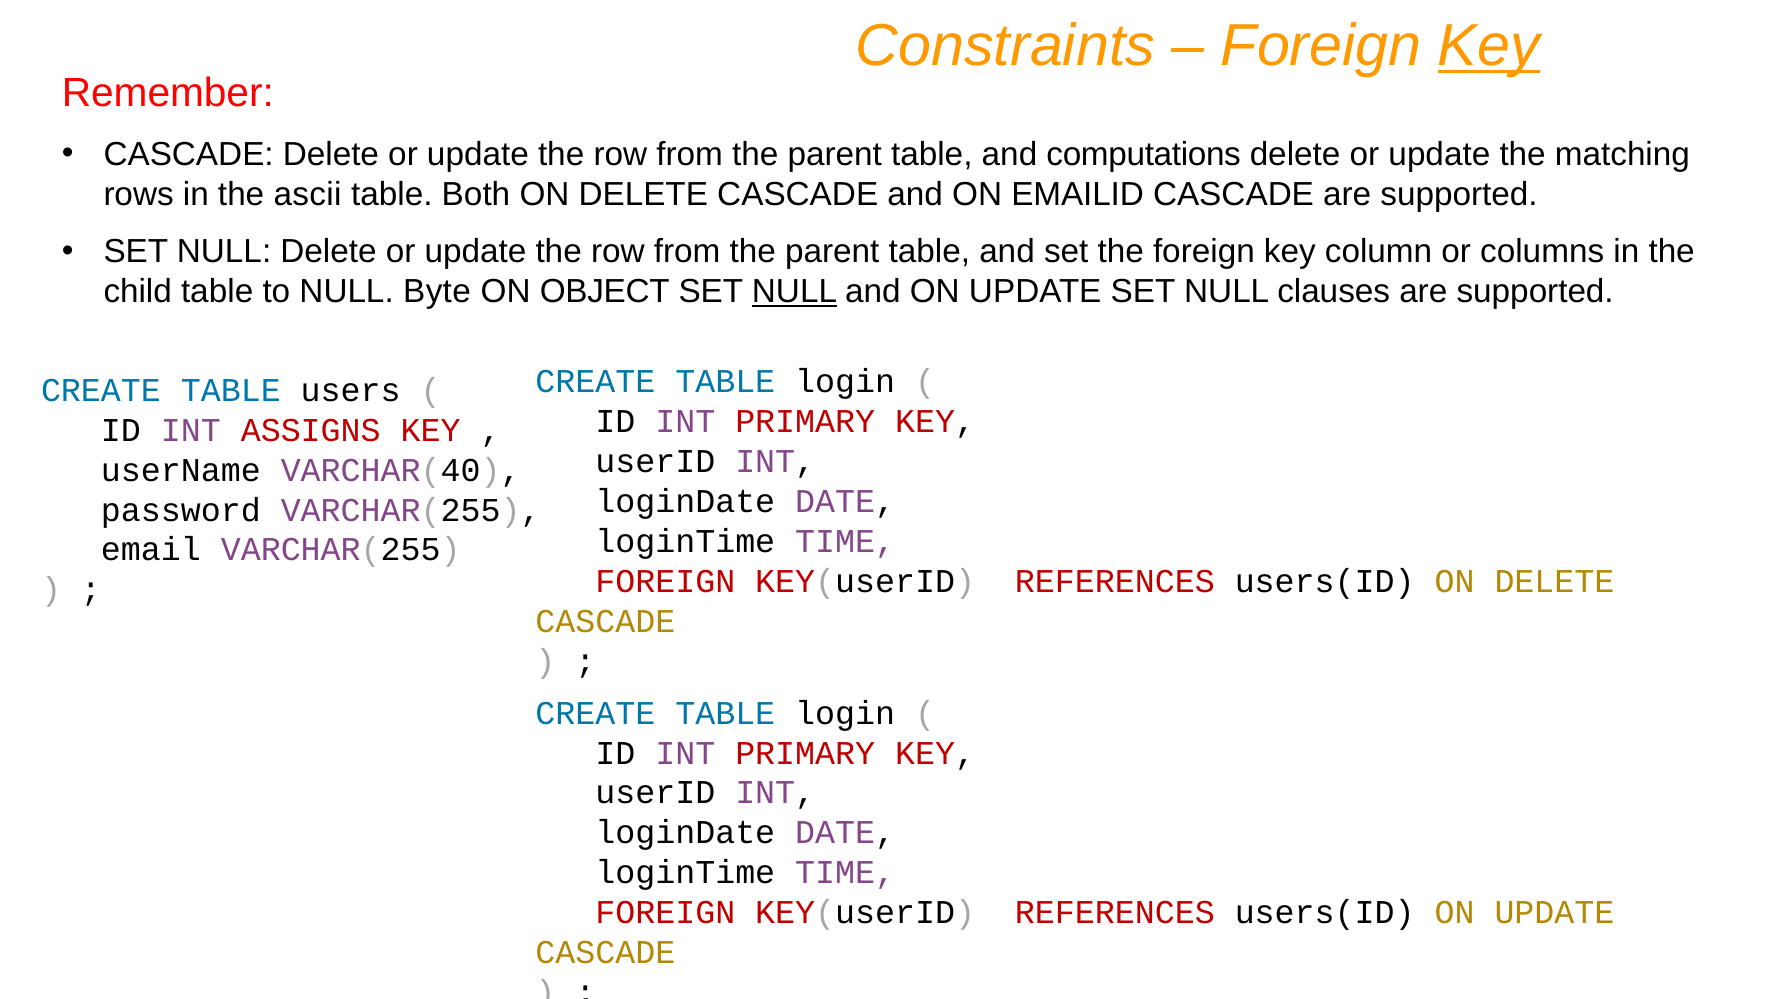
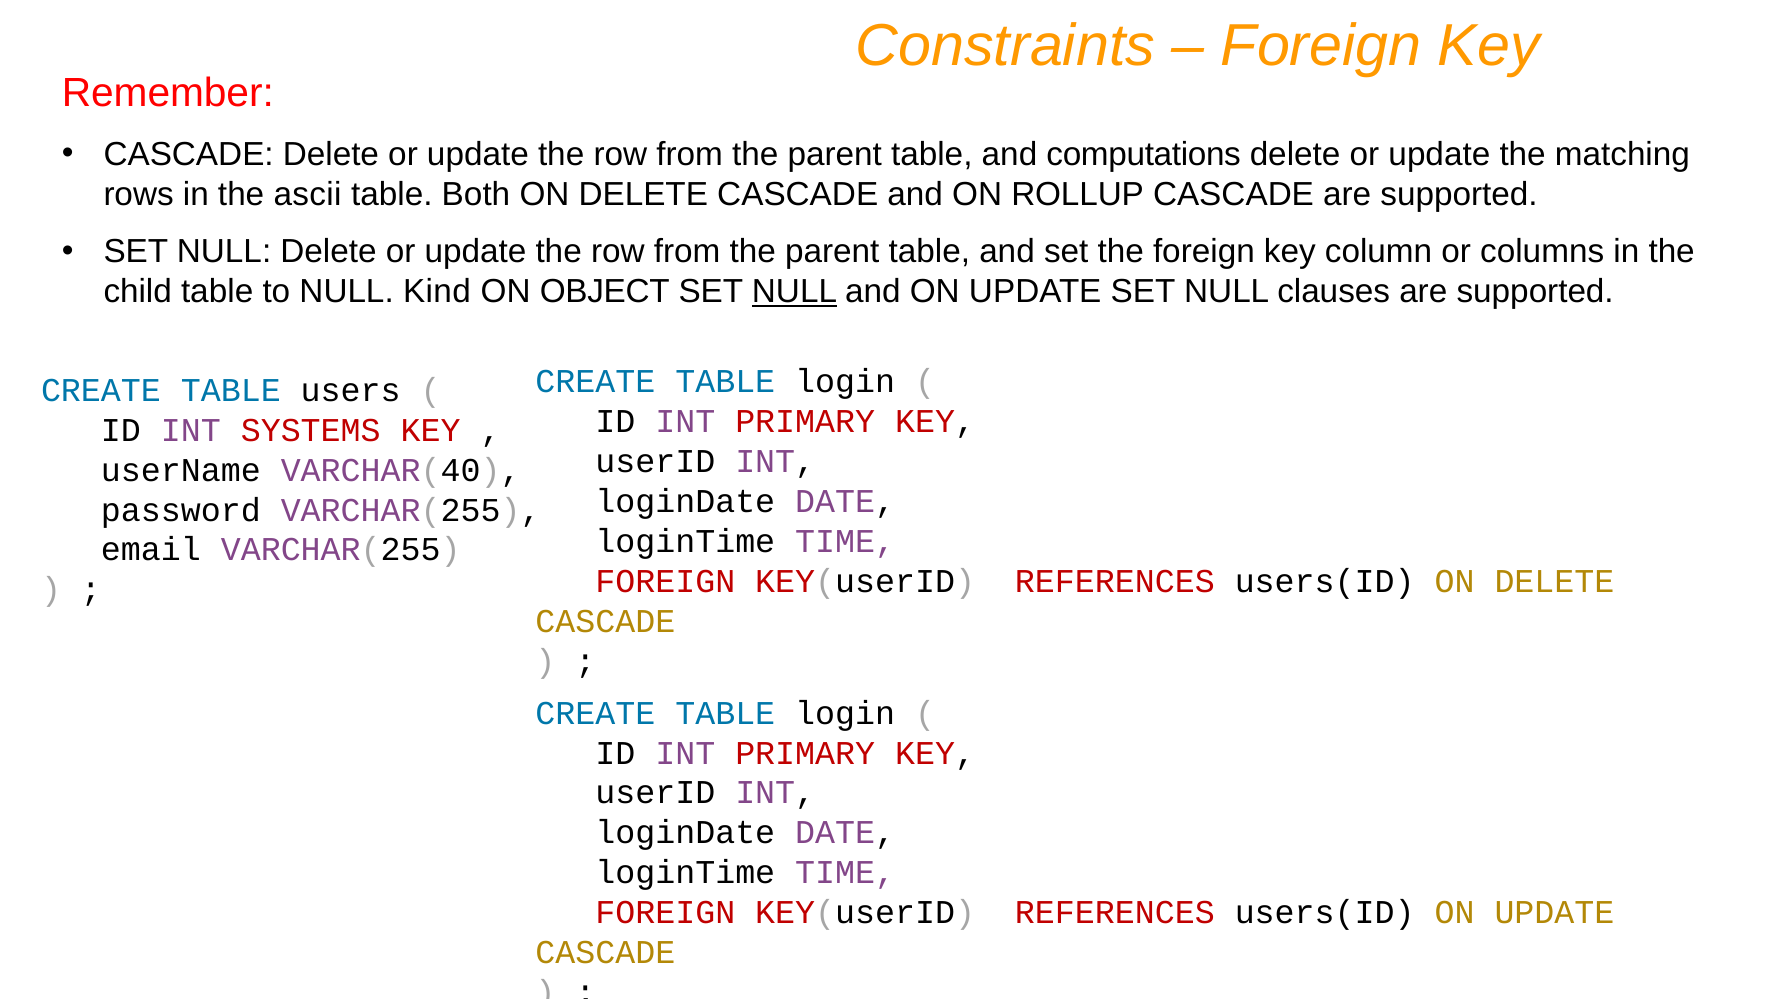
Key underline: present -> none (1489, 46)
EMAILID: EMAILID -> ROLLUP (1078, 194)
Byte: Byte -> Kind (437, 292)
ASSIGNS: ASSIGNS -> SYSTEMS (311, 430)
